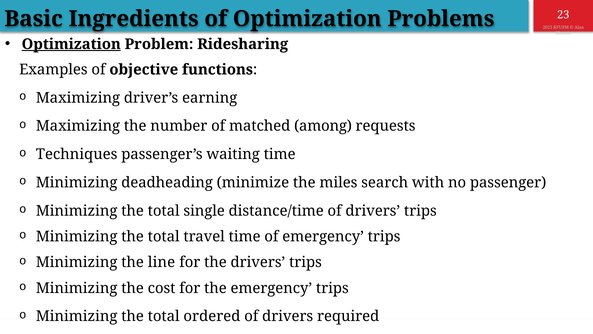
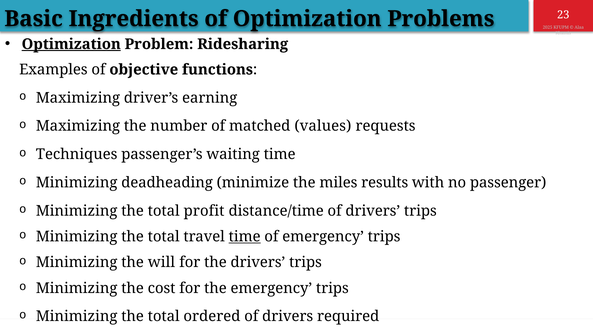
among: among -> values (323, 126)
search: search -> results (385, 182)
single: single -> profit (204, 211)
time underline: none -> present (245, 236)
line: line -> will (161, 262)
